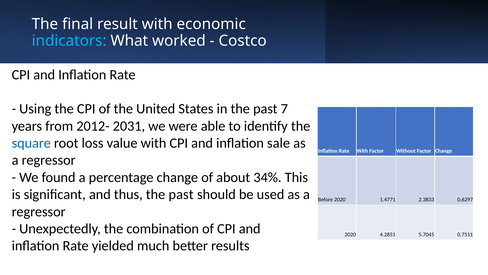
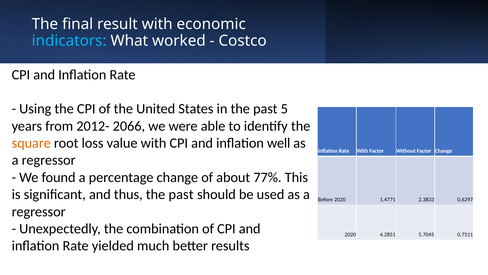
7: 7 -> 5 (284, 109)
2031: 2031 -> 2066 (129, 126)
square colour: blue -> orange (31, 143)
sale: sale -> well (279, 143)
34%: 34% -> 77% (267, 177)
